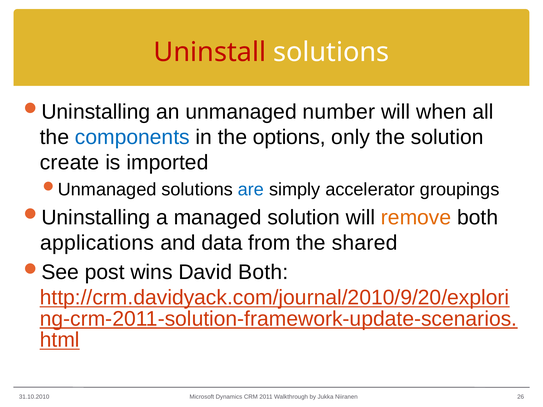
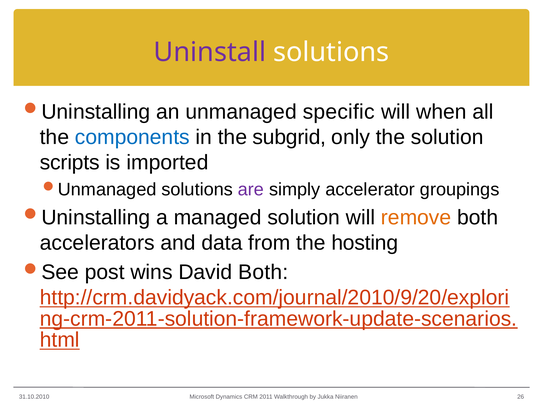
Uninstall colour: red -> purple (210, 52)
number: number -> specific (339, 112)
options: options -> subgrid (289, 137)
create: create -> scripts (70, 163)
are colour: blue -> purple (251, 190)
applications: applications -> accelerators (97, 243)
shared: shared -> hosting (365, 243)
